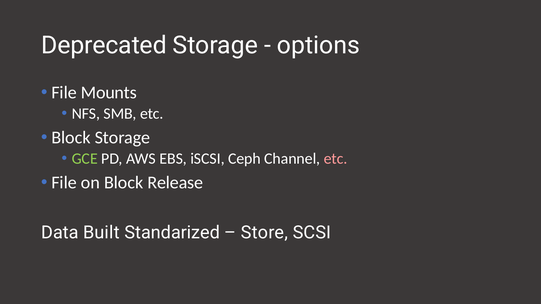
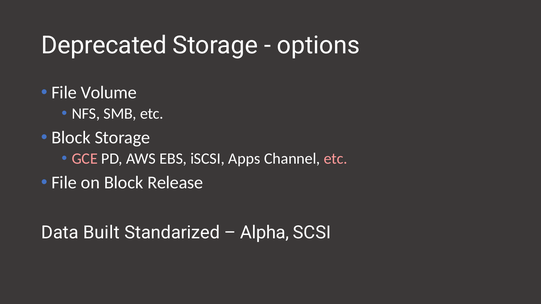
Mounts: Mounts -> Volume (109, 93)
GCE colour: light green -> pink (85, 159)
Ceph: Ceph -> Apps (244, 159)
Store: Store -> Alpha (265, 233)
